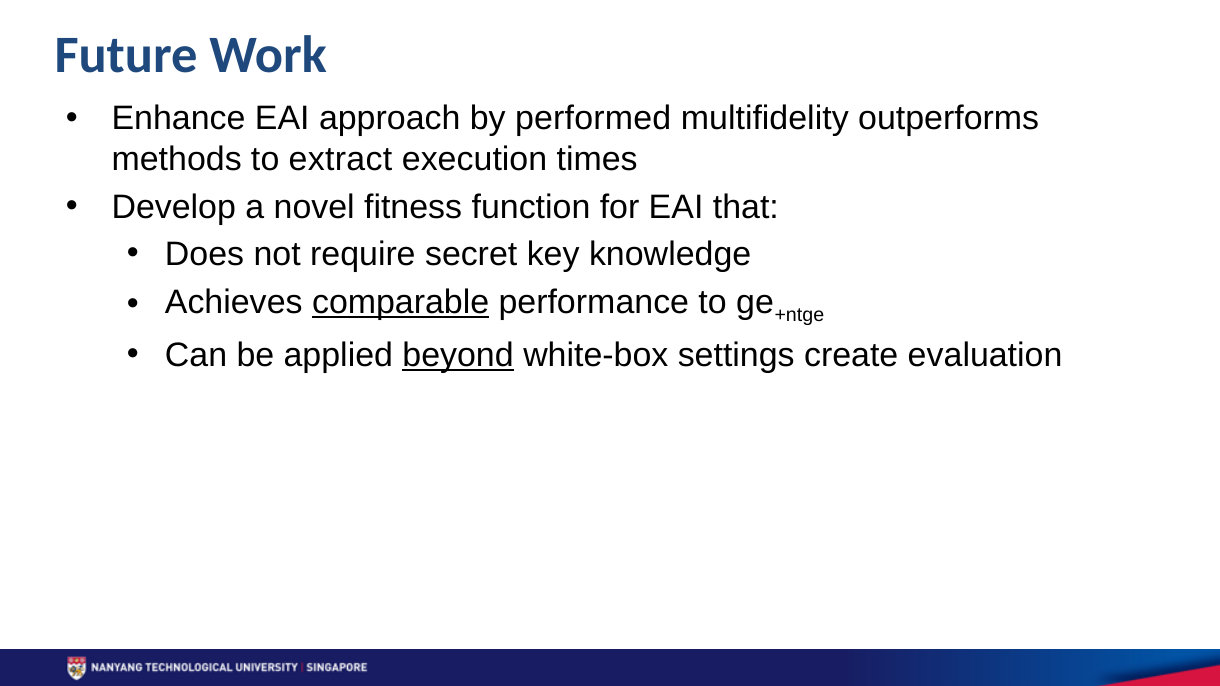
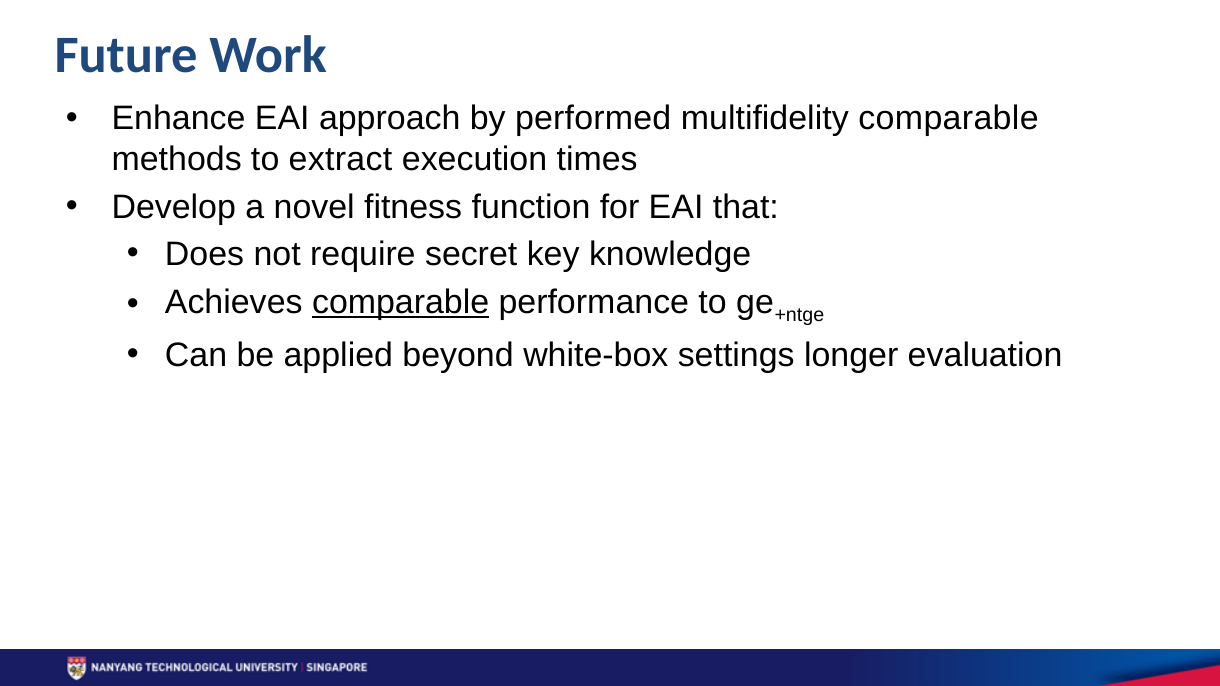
multifidelity outperforms: outperforms -> comparable (949, 119)
beyond underline: present -> none (458, 355)
create: create -> longer (851, 355)
